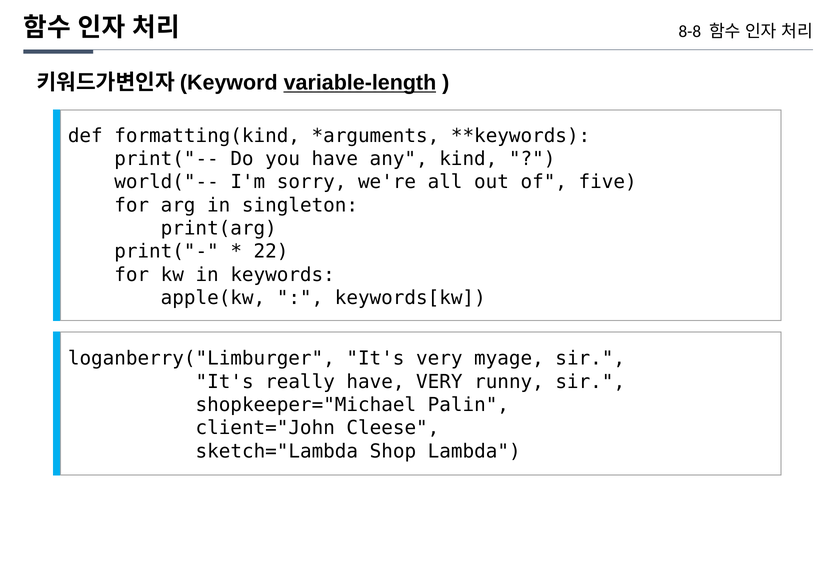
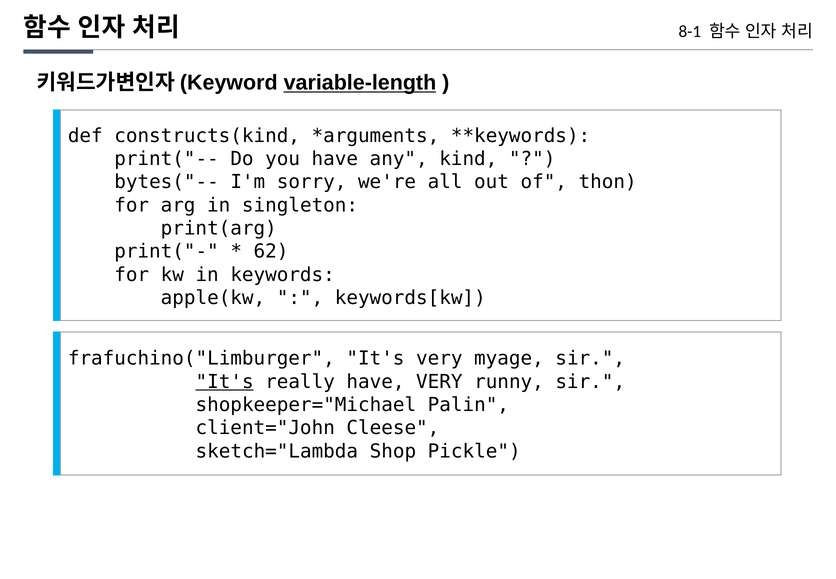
8-8: 8-8 -> 8-1 (690, 32)
formatting(kind: formatting(kind -> constructs(kind (207, 136)
world("--: world("-- -> bytes("-- (167, 182)
five: five -> thon (608, 182)
22: 22 -> 62 (271, 251)
loganberry("Limburger: loganberry("Limburger -> frafuchino("Limburger (201, 358)
It's underline: none -> present (225, 382)
Lambda: Lambda -> Pickle (474, 451)
